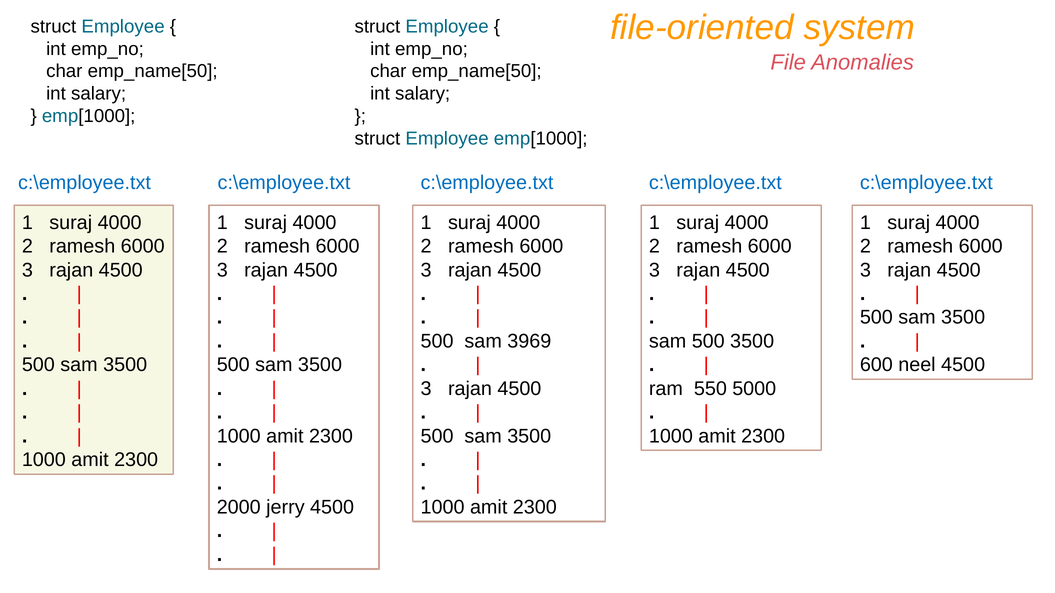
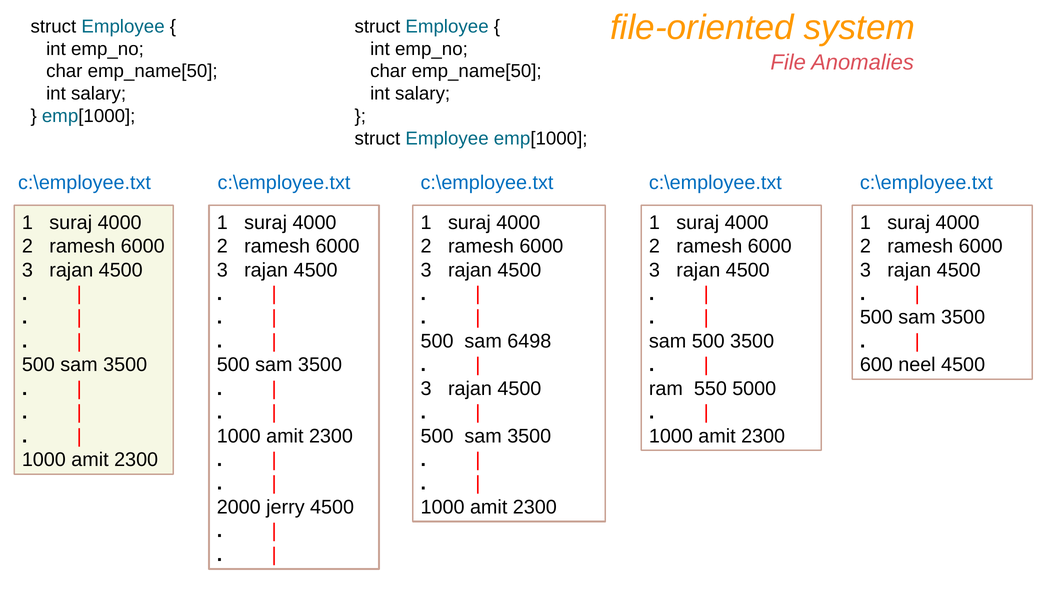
3969: 3969 -> 6498 (529, 341)
